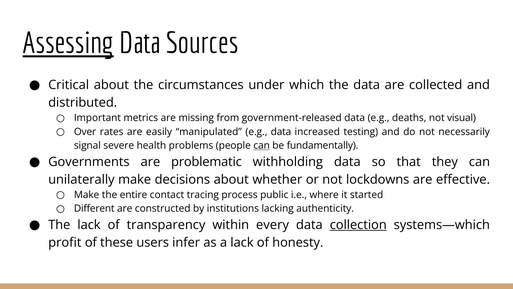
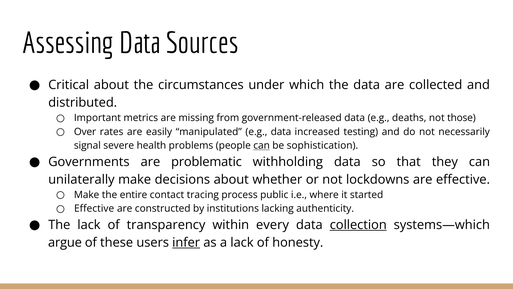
Assessing underline: present -> none (68, 43)
visual: visual -> those (461, 118)
fundamentally: fundamentally -> sophistication (322, 145)
Different: Different -> Effective (94, 208)
profit: profit -> argue (65, 242)
infer underline: none -> present (186, 242)
